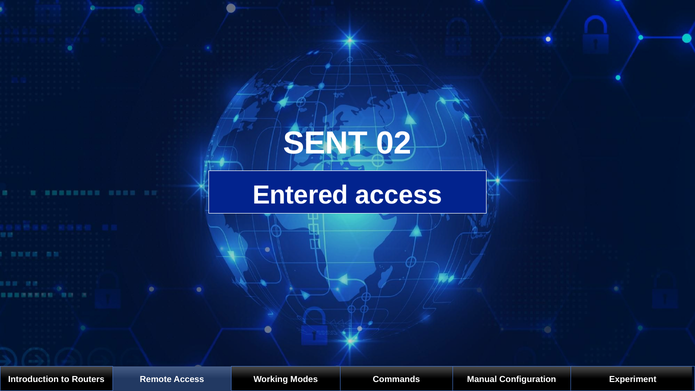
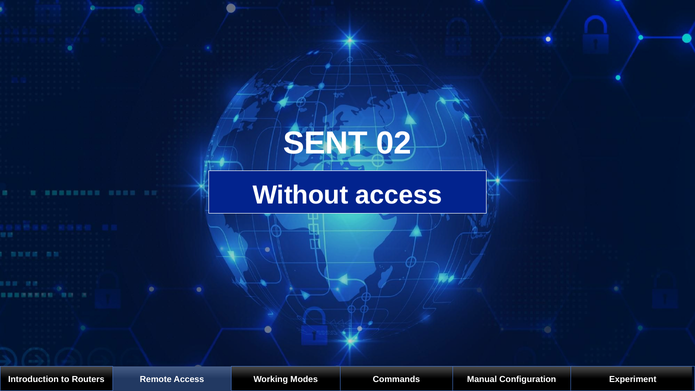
Entered: Entered -> Without (300, 195)
